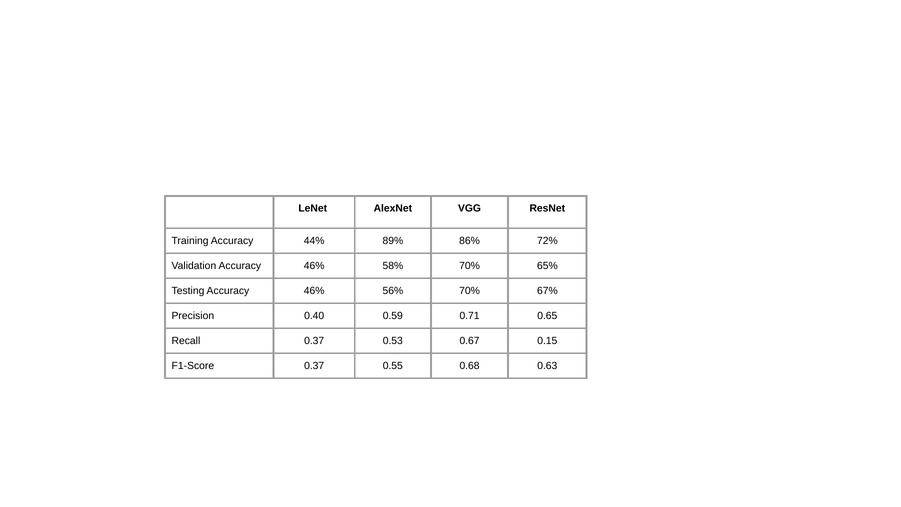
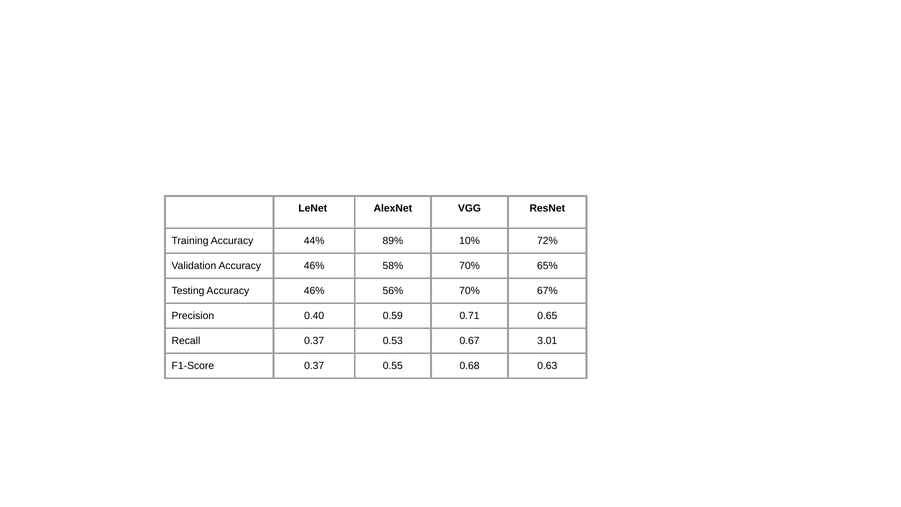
86%: 86% -> 10% (470, 241)
0.15: 0.15 -> 3.01 (547, 341)
